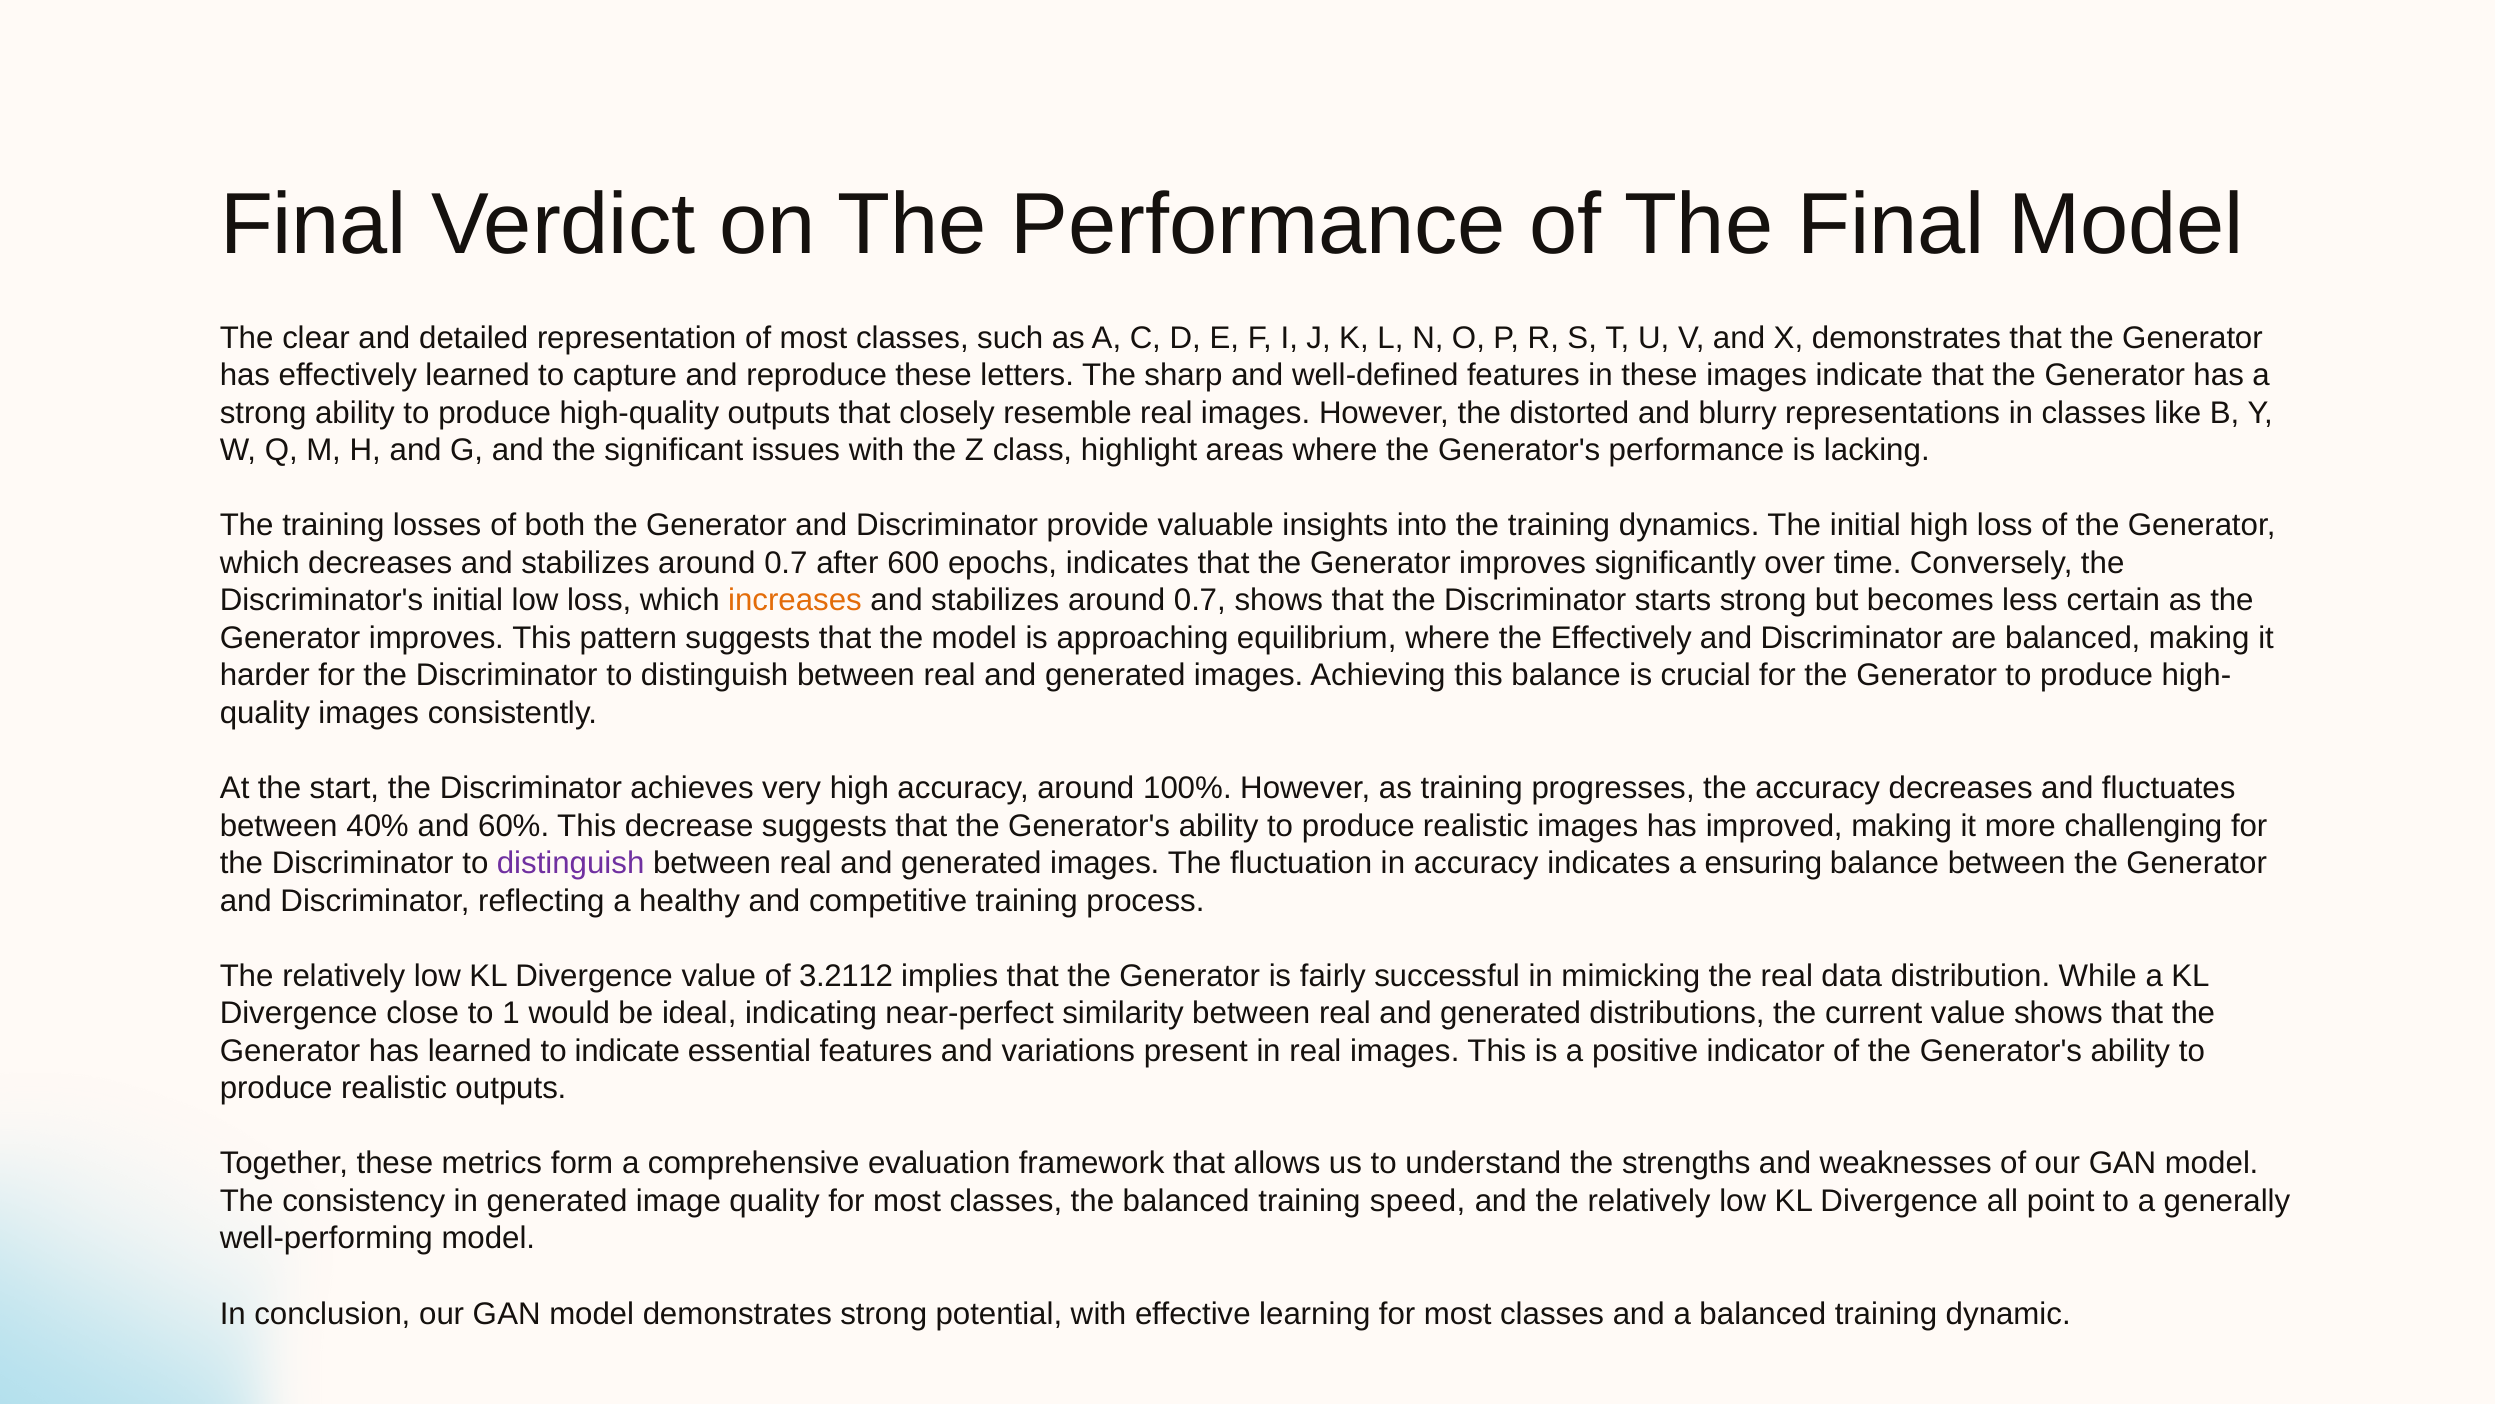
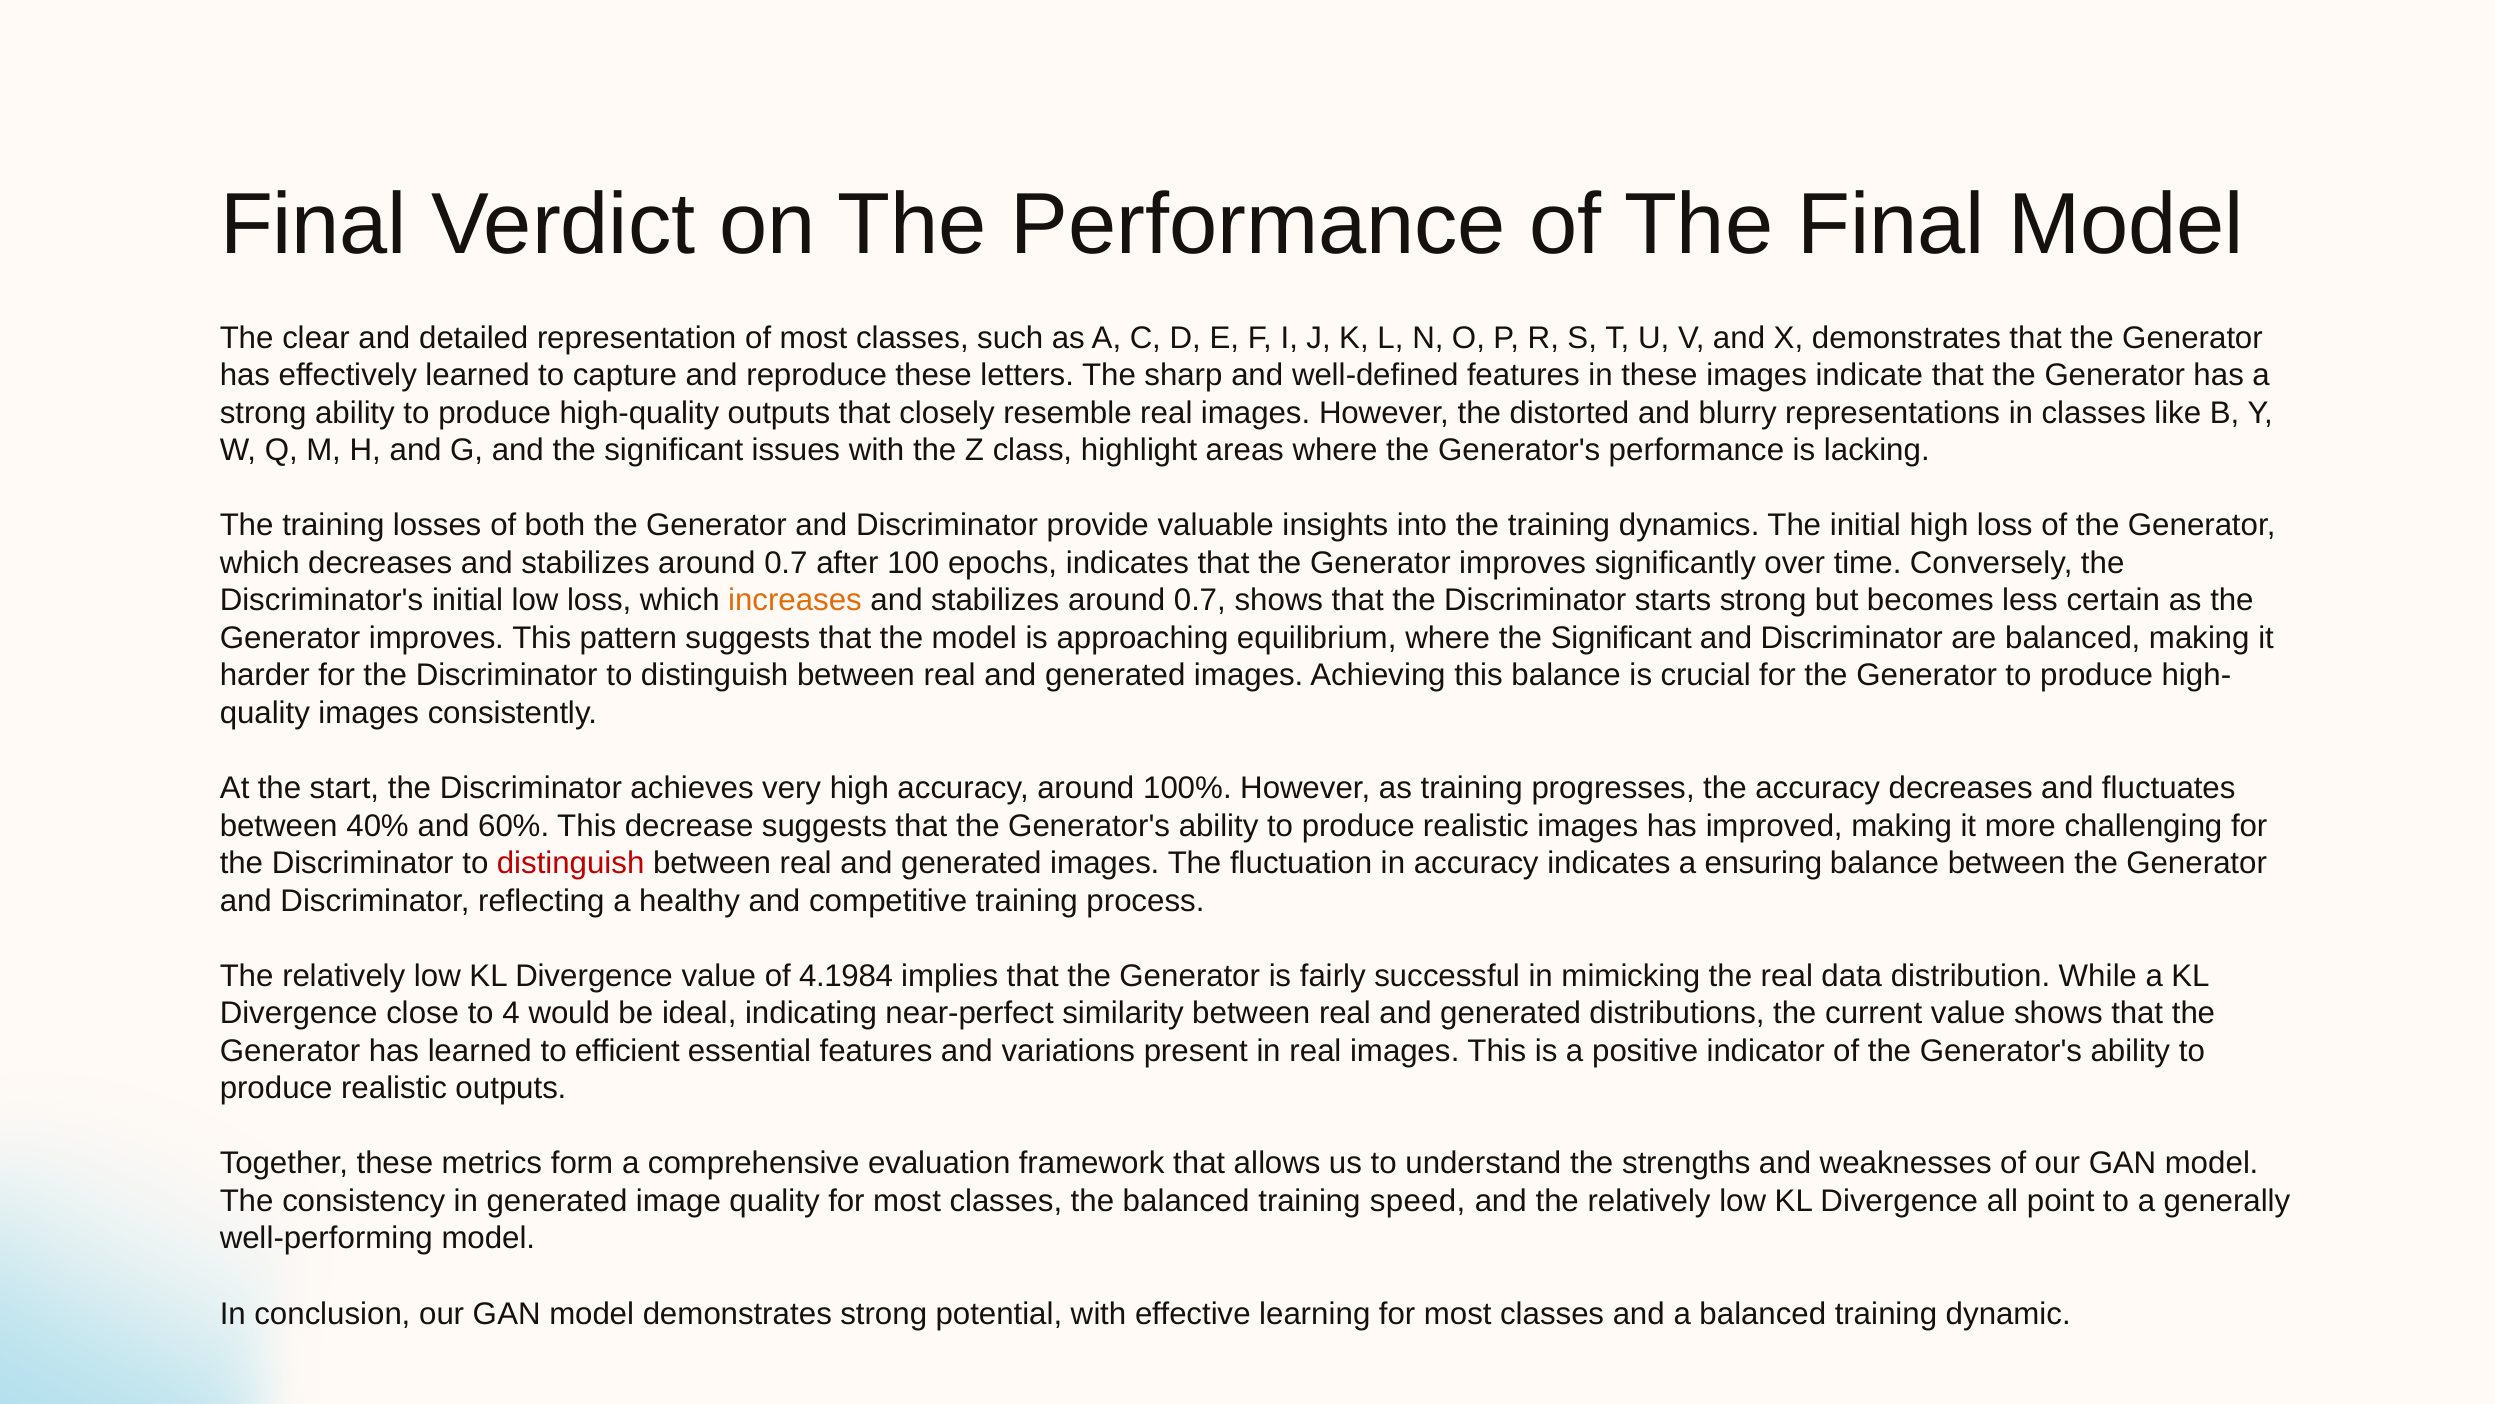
600: 600 -> 100 (913, 563)
where the Effectively: Effectively -> Significant (1621, 638)
distinguish colour: purple -> red (571, 863)
3.2112: 3.2112 -> 4.1984 (846, 976)
1: 1 -> 4 (511, 1013)
to indicate: indicate -> efficient (627, 1051)
